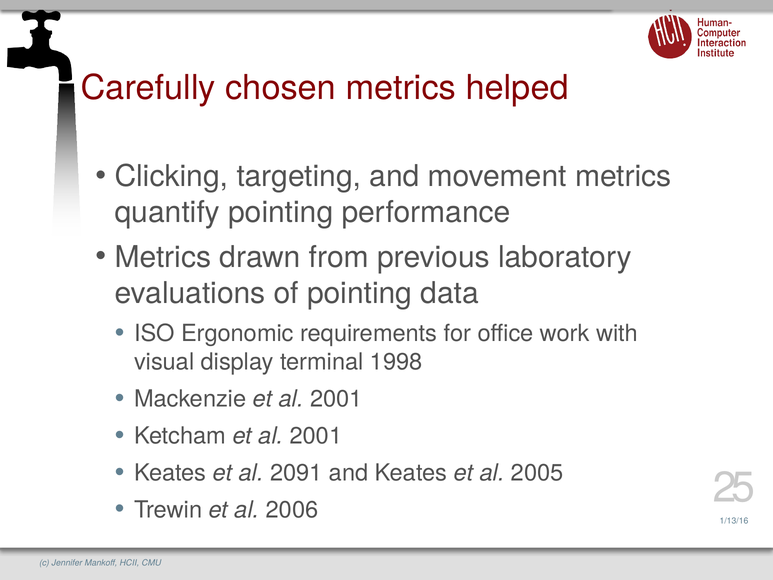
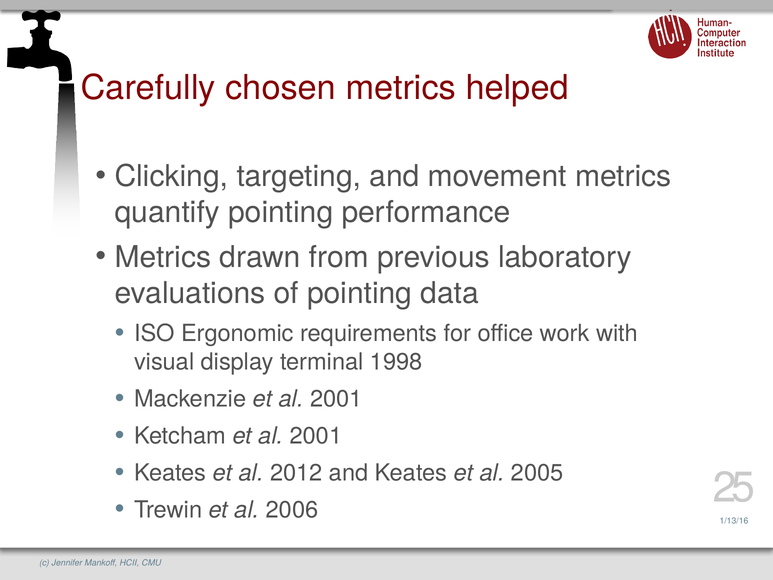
2091: 2091 -> 2012 (296, 473)
